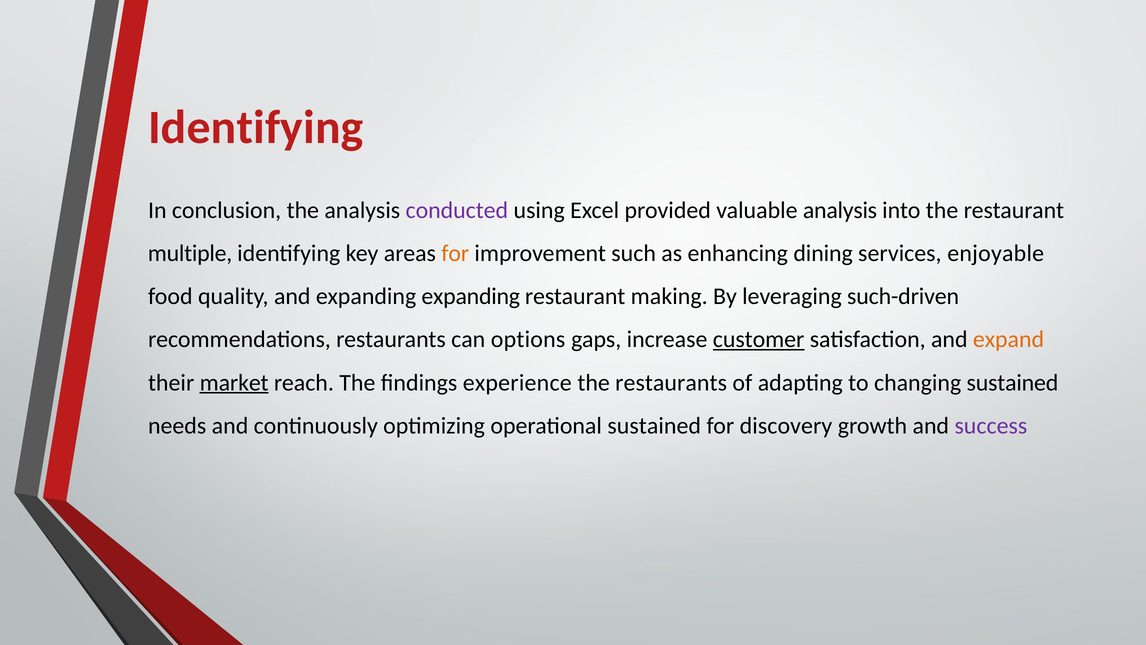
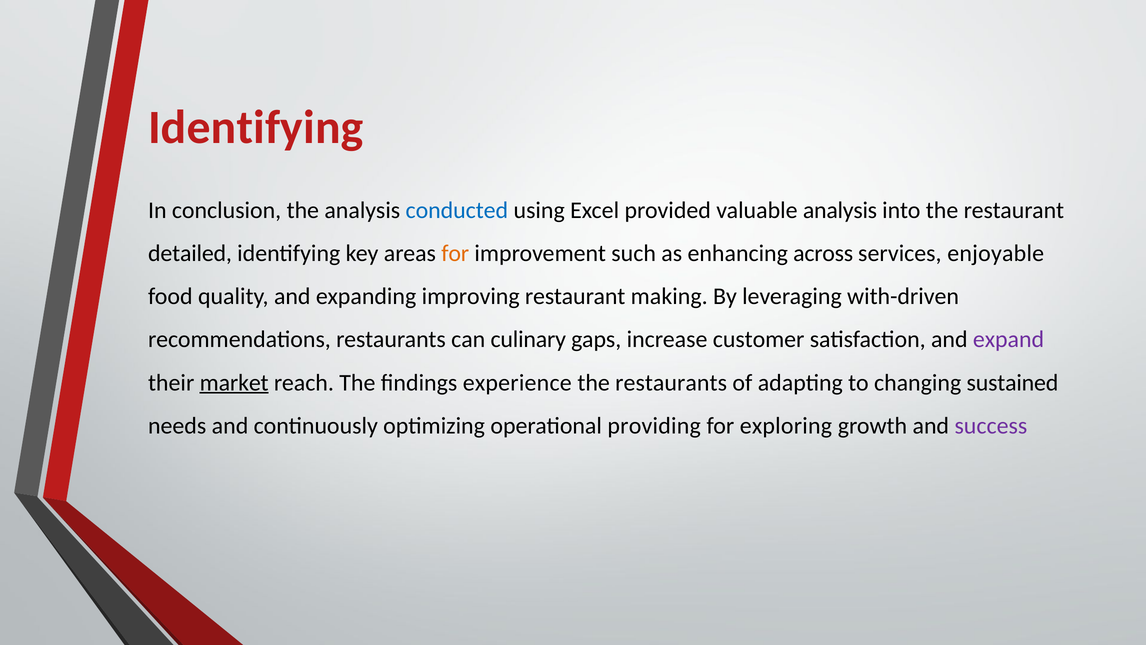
conducted colour: purple -> blue (457, 210)
multiple: multiple -> detailed (190, 253)
dining: dining -> across (823, 253)
expanding expanding: expanding -> improving (471, 296)
such-driven: such-driven -> with-driven (903, 296)
options: options -> culinary (528, 339)
customer underline: present -> none (759, 339)
expand colour: orange -> purple (1009, 339)
operational sustained: sustained -> providing (654, 425)
discovery: discovery -> exploring (786, 425)
